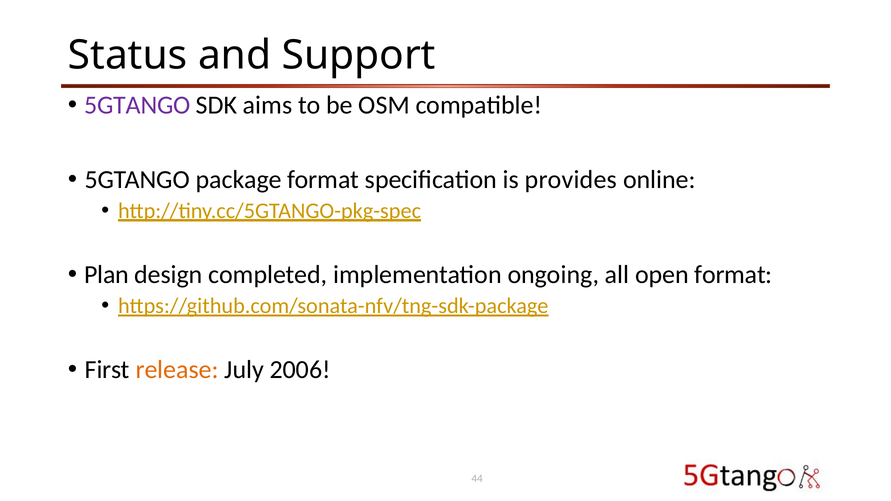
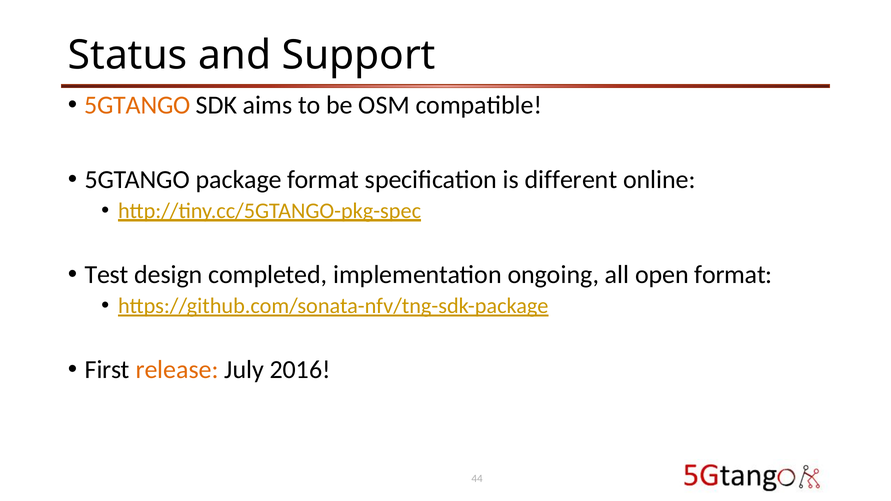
5GTANGO colour: purple -> orange (137, 105)
provides: provides -> different (571, 180)
Plan: Plan -> Test (107, 275)
2006: 2006 -> 2016 (300, 370)
